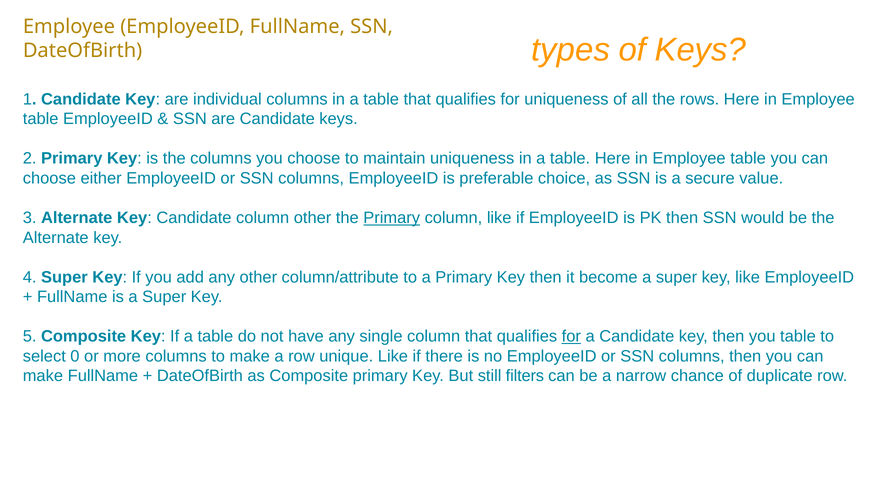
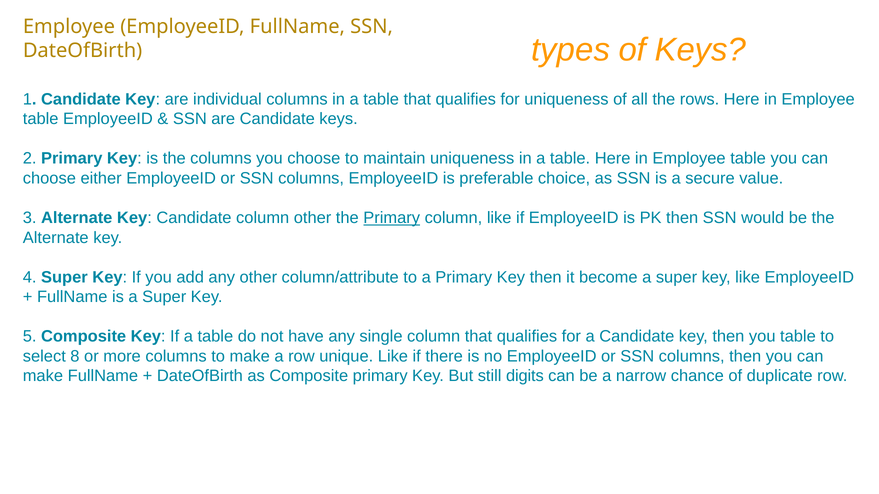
for underline: present -> none (571, 337)
0: 0 -> 8 (75, 356)
filters: filters -> digits (525, 376)
